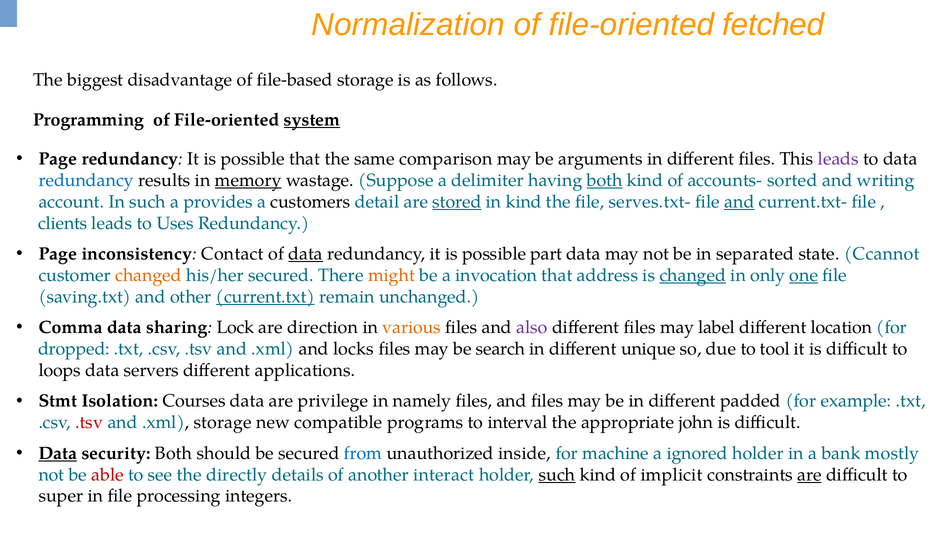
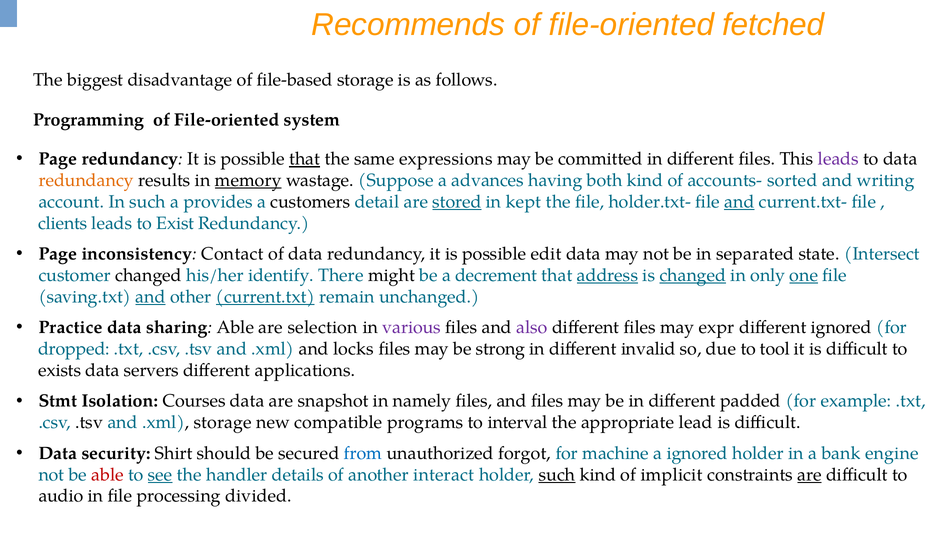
Normalization: Normalization -> Recommends (408, 25)
system underline: present -> none (312, 120)
that underline: none -> present (305, 159)
comparison: comparison -> expressions (446, 159)
arguments: arguments -> committed (600, 159)
redundancy colour: blue -> orange (86, 180)
delimiter: delimiter -> advances (488, 180)
both underline: present -> none (605, 180)
in kind: kind -> kept (524, 202)
serves.txt-: serves.txt- -> holder.txt- (650, 202)
Uses: Uses -> Exist (175, 223)
data underline: present -> none (306, 254)
part: part -> edit (546, 254)
Ccannot: Ccannot -> Intersect (882, 254)
changed colour: orange -> black (149, 275)
his/her secured: secured -> identify (281, 275)
might colour: orange -> black (391, 275)
invocation: invocation -> decrement (496, 275)
address underline: none -> present (607, 275)
and underline: none -> present (151, 297)
Comma: Comma -> Practice (70, 327)
sharing Lock: Lock -> Able (235, 327)
direction: direction -> selection (323, 327)
various colour: orange -> purple (412, 327)
label: label -> expr (717, 327)
different location: location -> ignored (841, 327)
search: search -> strong (501, 349)
unique: unique -> invalid (648, 349)
loops: loops -> exists (60, 370)
privilege: privilege -> snapshot (333, 401)
.tsv colour: red -> black (89, 422)
john: john -> lead (696, 422)
Data underline: present -> none (58, 453)
security Both: Both -> Shirt (174, 453)
inside: inside -> forgot (525, 453)
mostly: mostly -> engine (892, 453)
see underline: none -> present (160, 474)
directly: directly -> handler (237, 474)
super: super -> audio (61, 496)
integers: integers -> divided (259, 496)
